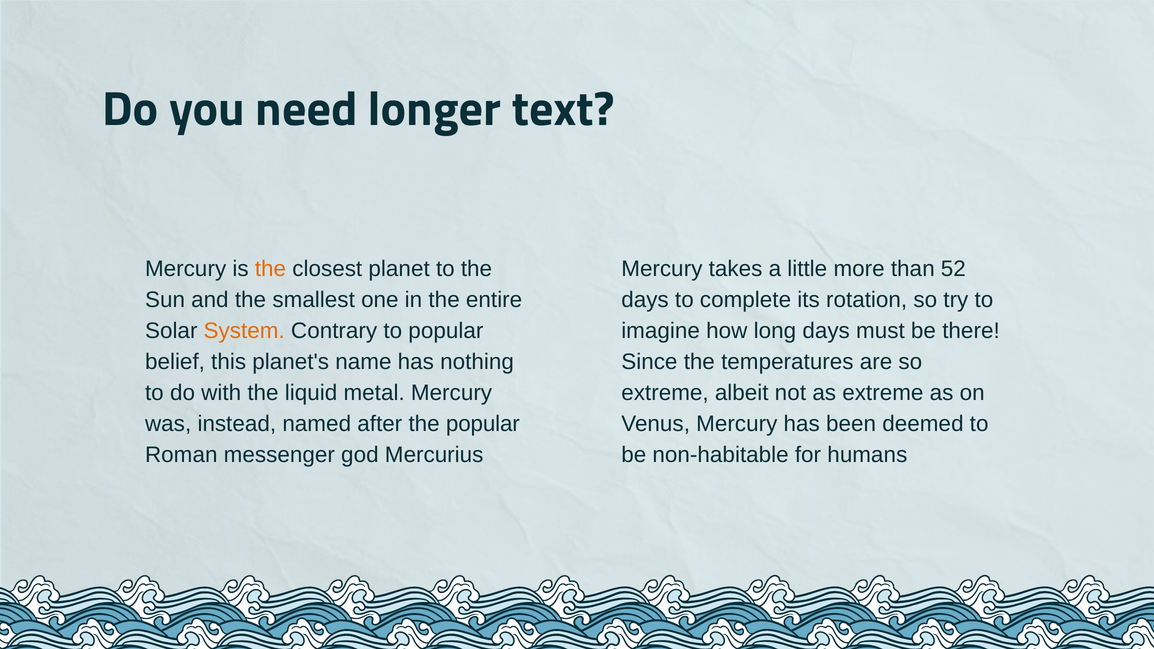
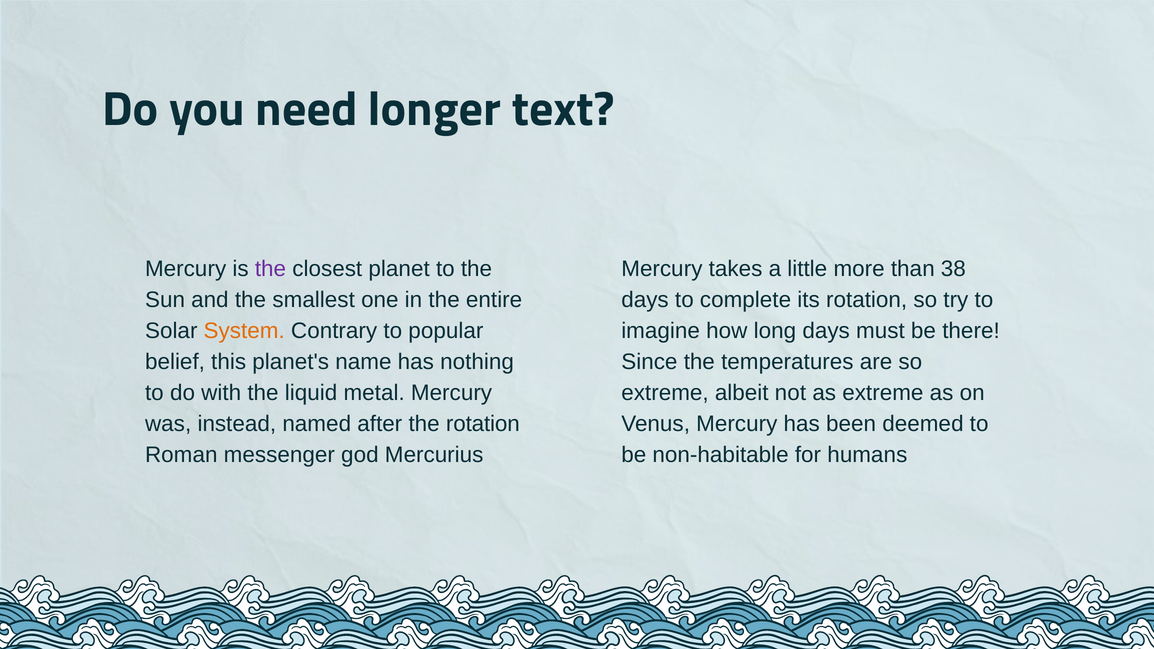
the colour: orange -> purple (270, 269)
52: 52 -> 38 (953, 269)
the popular: popular -> rotation (483, 424)
